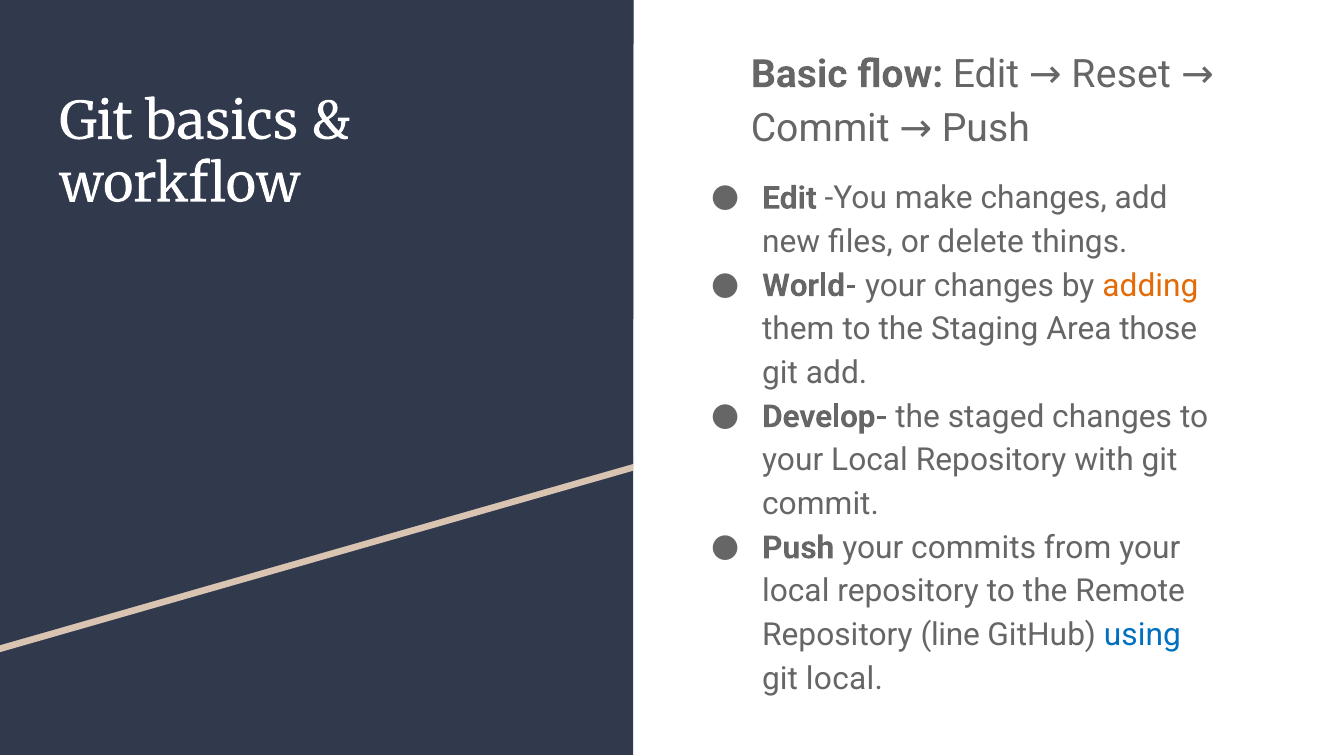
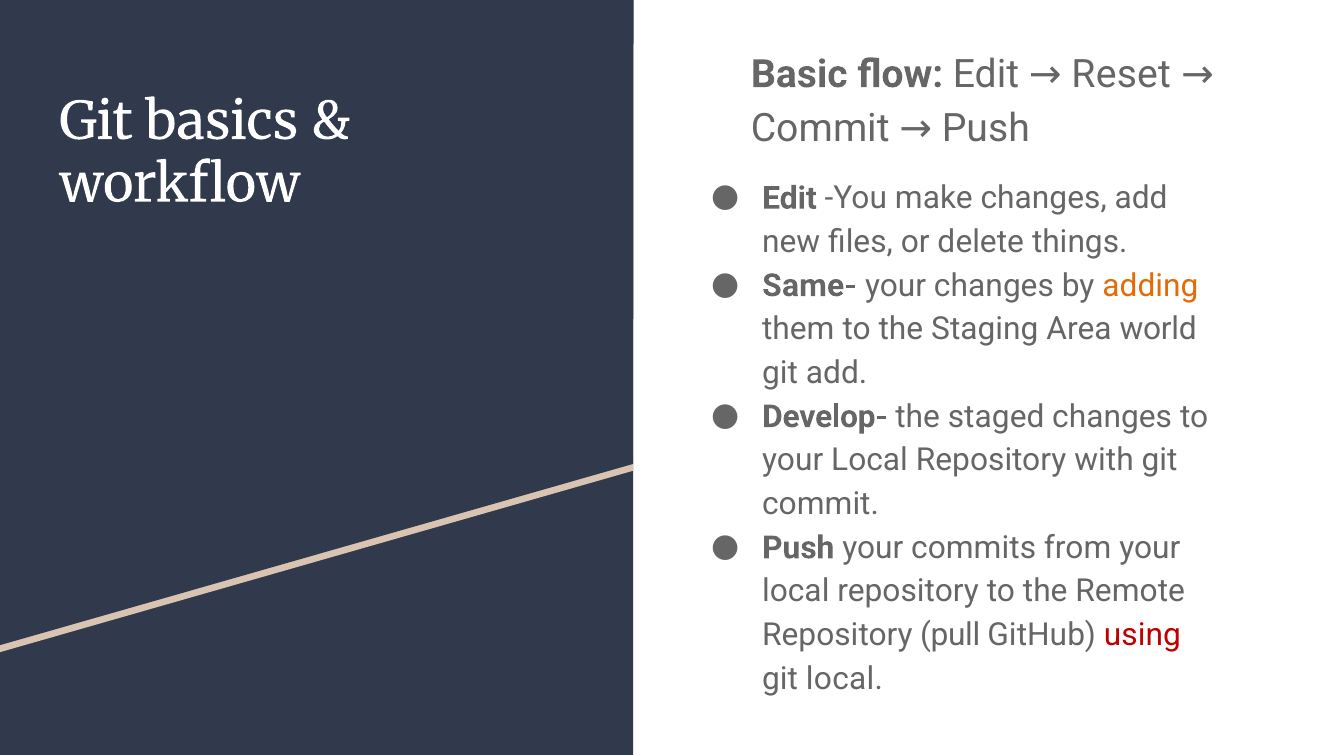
World-: World- -> Same- (810, 286)
those: those -> world (1158, 329)
line: line -> pull (950, 635)
using colour: blue -> red (1142, 635)
